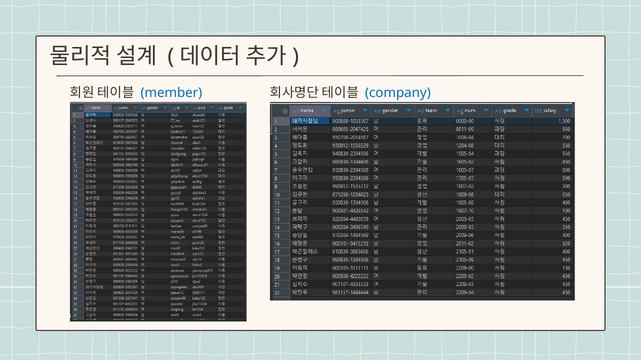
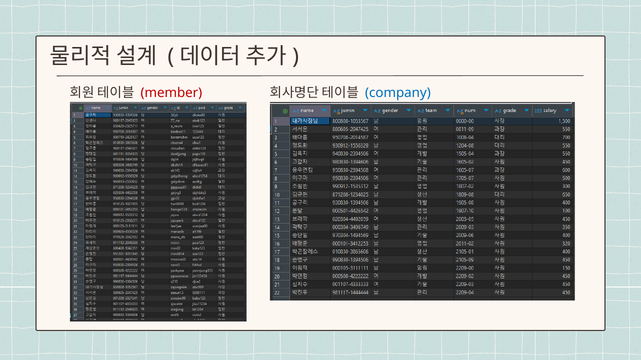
member colour: blue -> red (171, 93)
